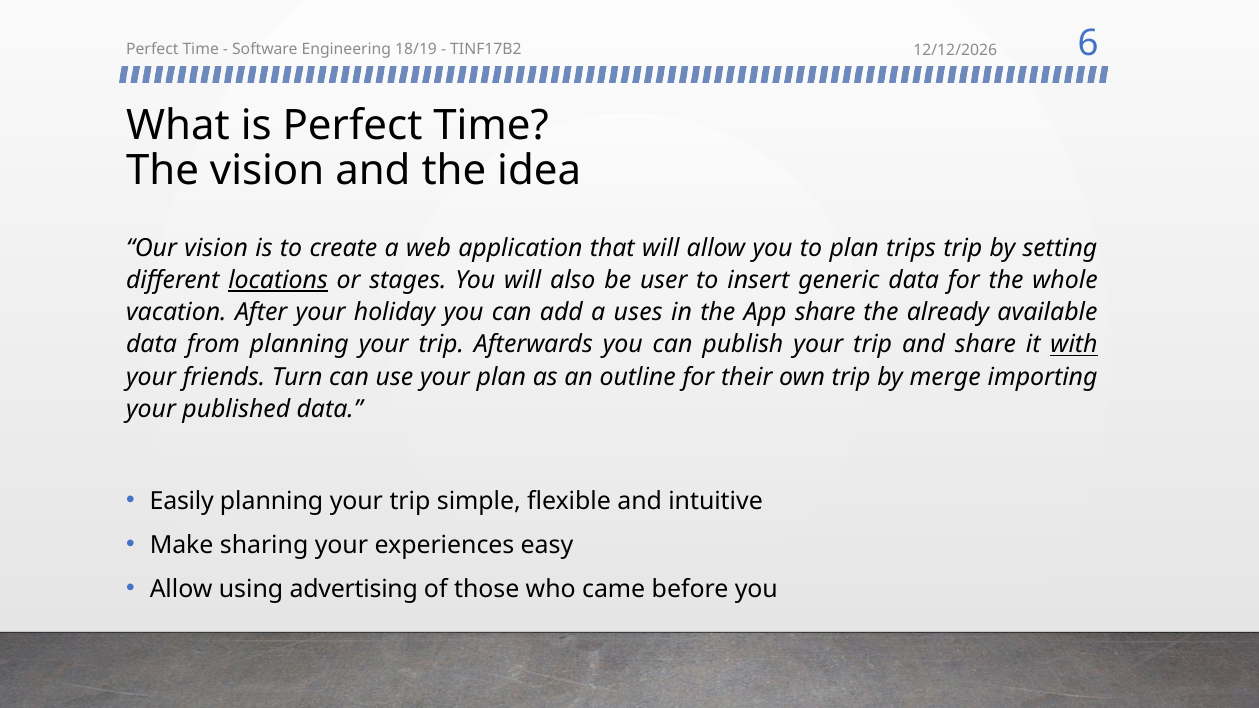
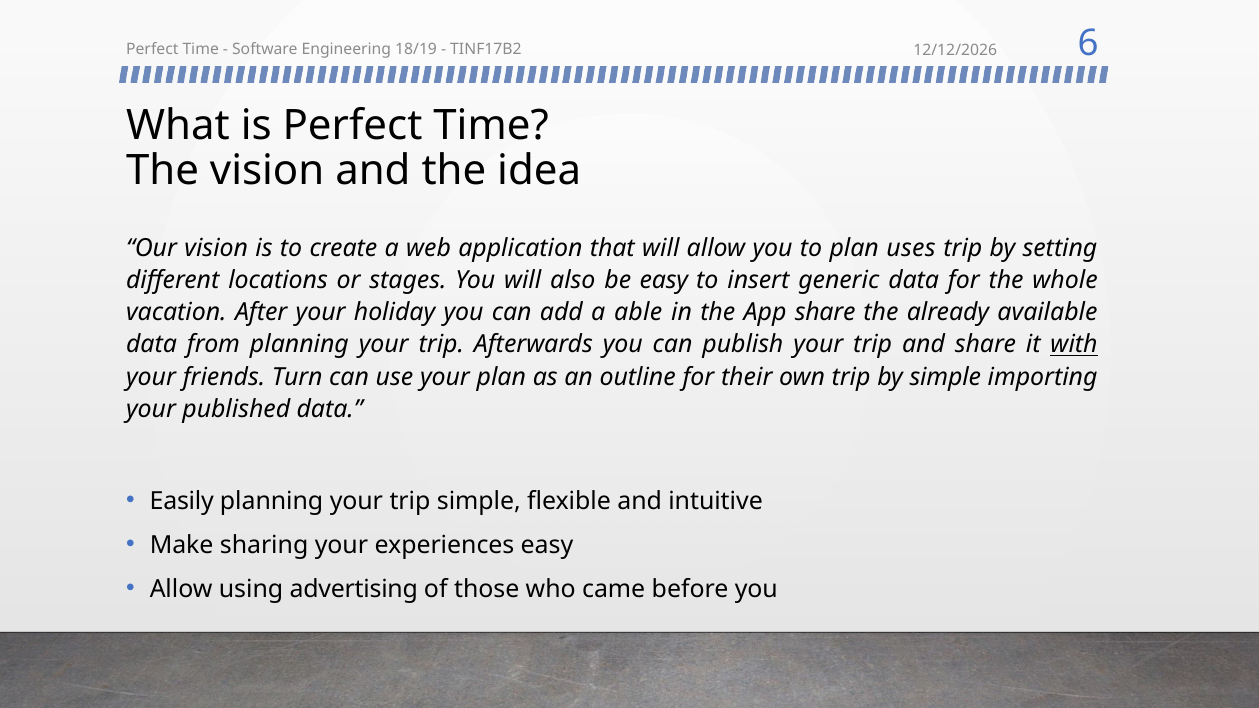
trips: trips -> uses (911, 248)
locations underline: present -> none (278, 280)
be user: user -> easy (664, 280)
uses: uses -> able (638, 313)
by merge: merge -> simple (945, 377)
